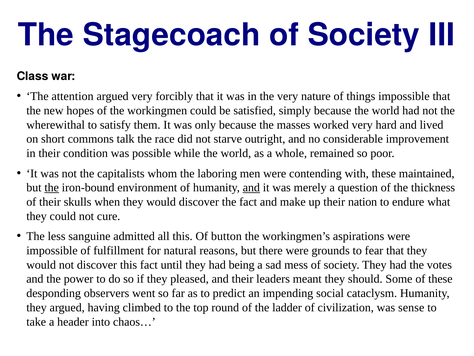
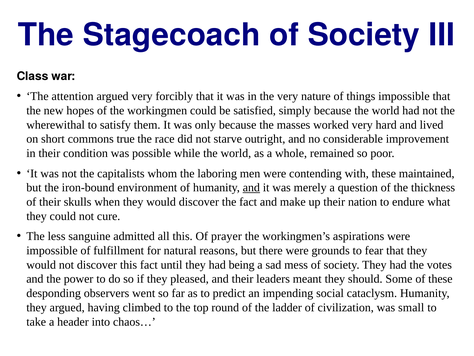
talk: talk -> true (126, 139)
the underline: present -> none (52, 187)
button: button -> prayer (226, 236)
sense: sense -> small (411, 307)
